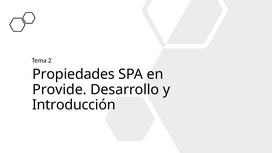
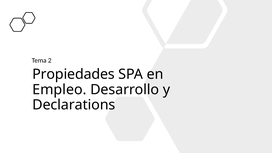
Provide: Provide -> Empleo (59, 90)
Introducción: Introducción -> Declarations (74, 105)
